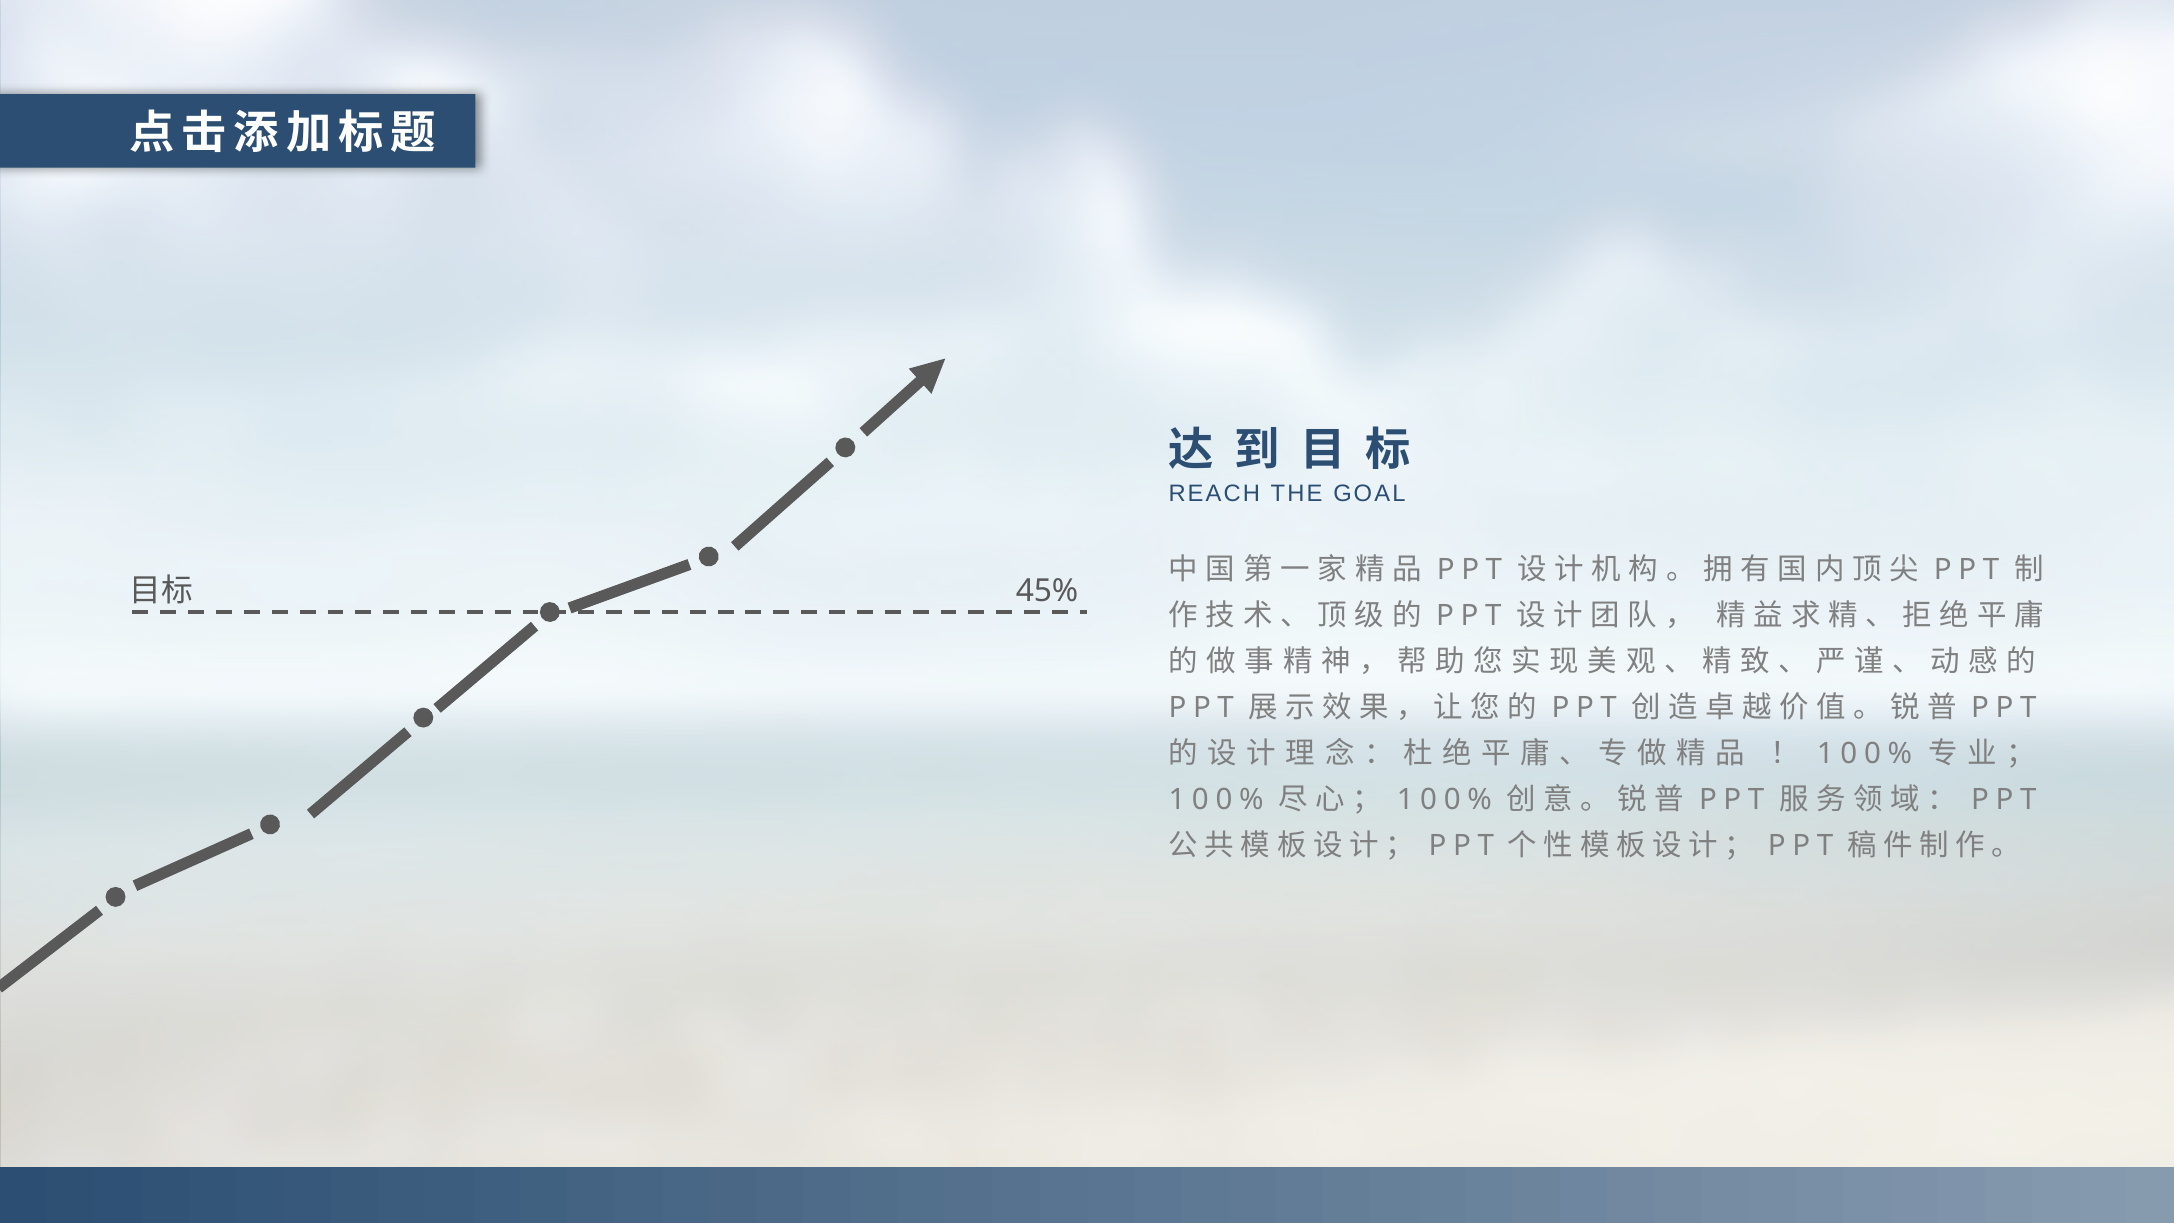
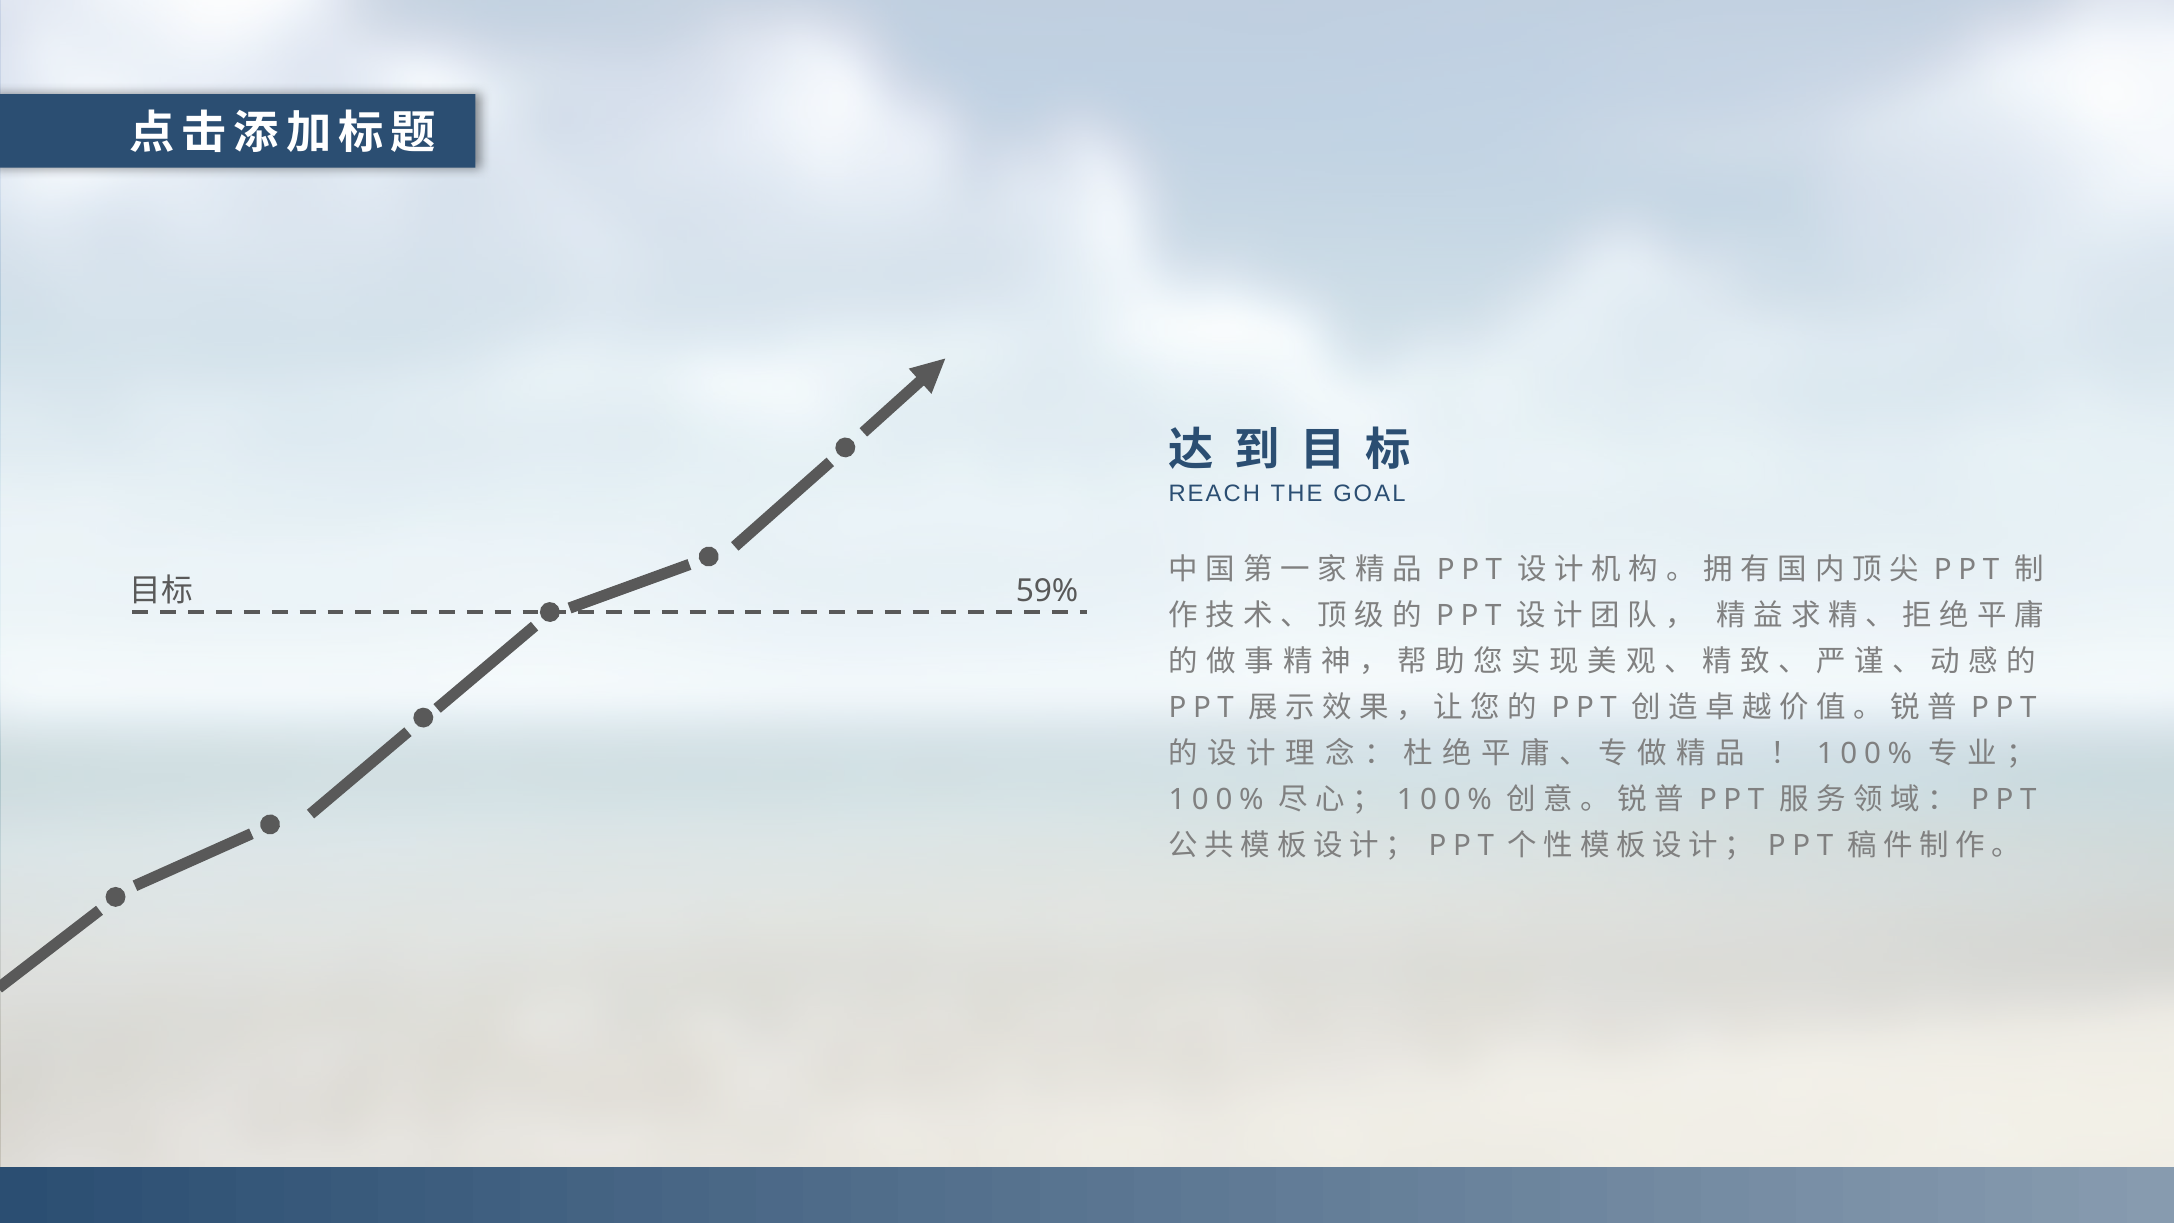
45%: 45% -> 59% (1047, 591)
